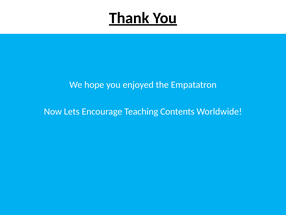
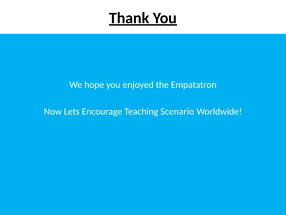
Contents: Contents -> Scenario (177, 111)
